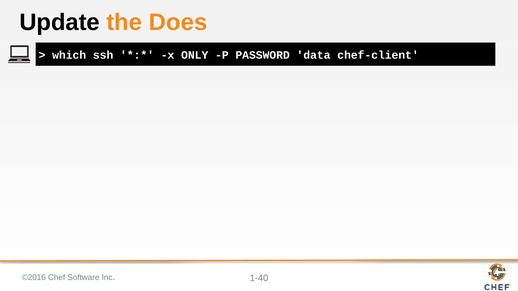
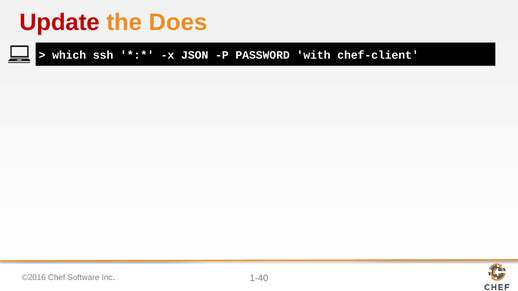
Update colour: black -> red (60, 22)
ONLY: ONLY -> JSON (195, 55)
data: data -> with (314, 55)
